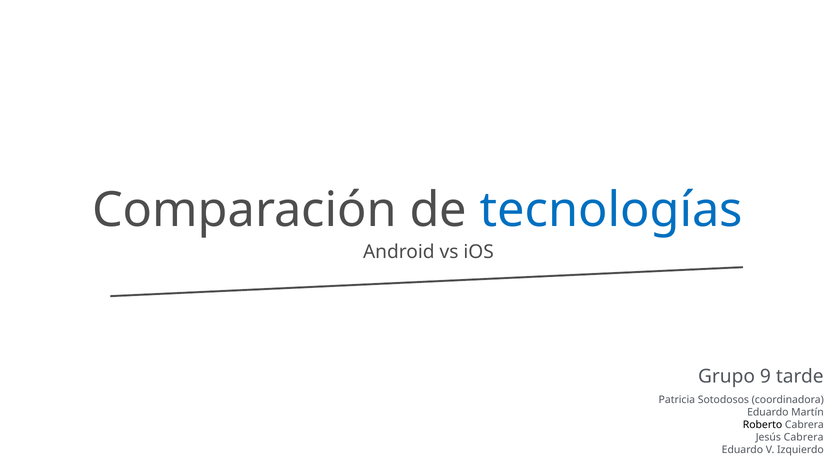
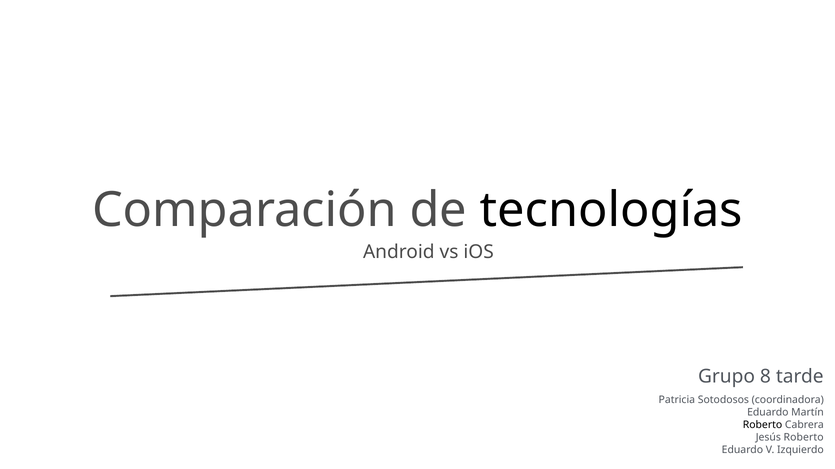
tecnologías colour: blue -> black (611, 210)
9: 9 -> 8 (765, 377)
Jesús Cabrera: Cabrera -> Roberto (804, 438)
